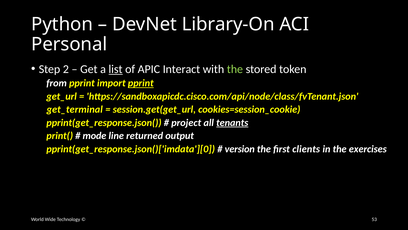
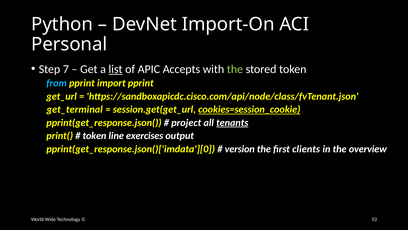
Library-On: Library-On -> Import-On (228, 24)
2: 2 -> 7 (66, 69)
Interact: Interact -> Accepts (181, 69)
from colour: white -> light blue (57, 83)
pprint underline: present -> none (141, 83)
cookies=session_cookie underline: none -> present (249, 109)
mode: mode -> token (94, 136)
returned: returned -> exercises (145, 136)
exercises: exercises -> overview (368, 149)
